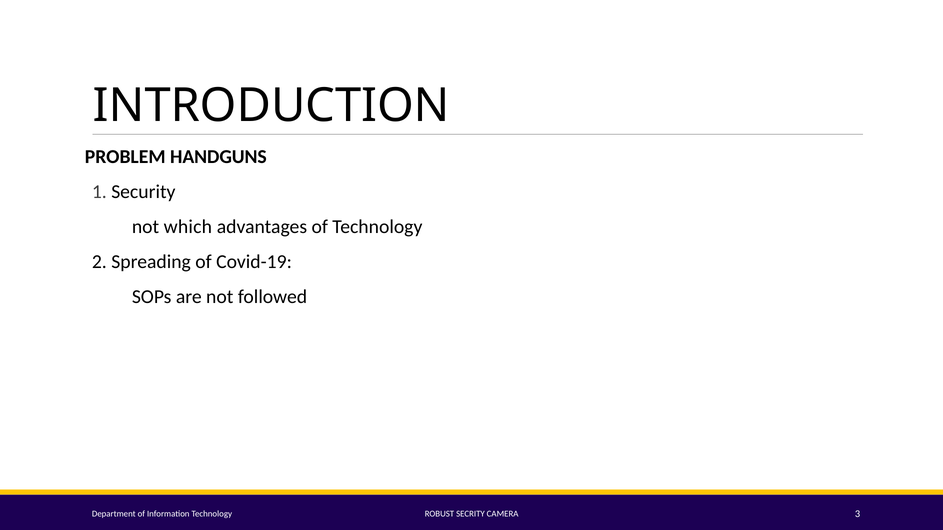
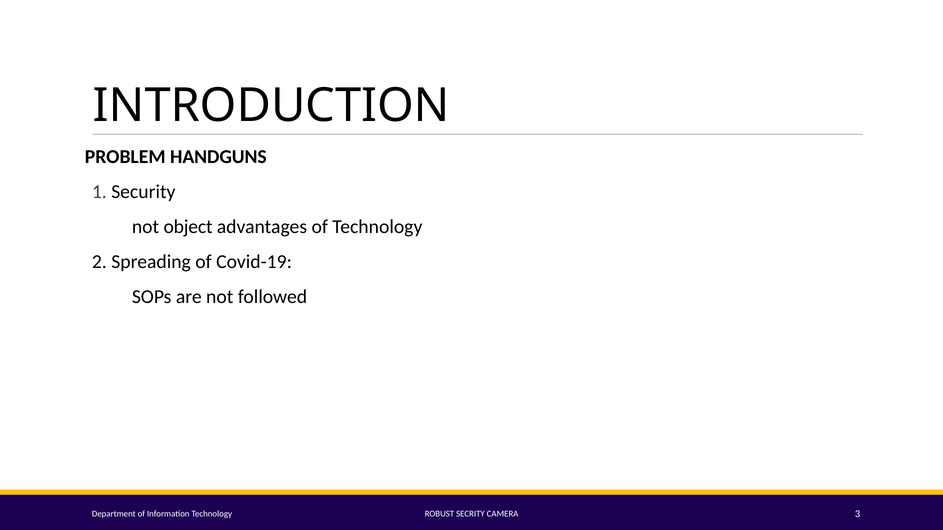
which: which -> object (188, 227)
